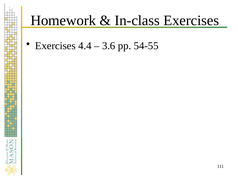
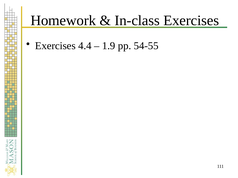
3.6: 3.6 -> 1.9 (109, 46)
